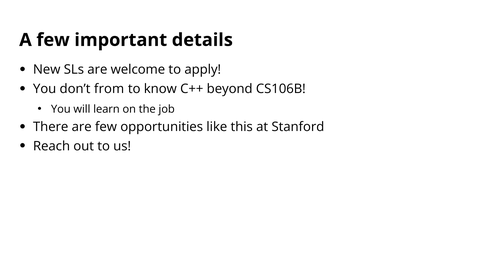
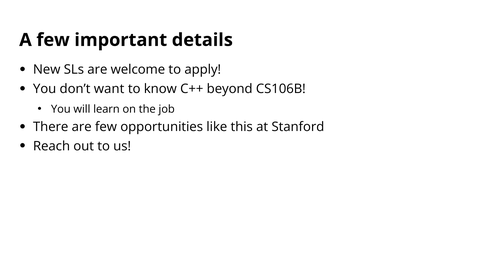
from: from -> want (109, 89)
